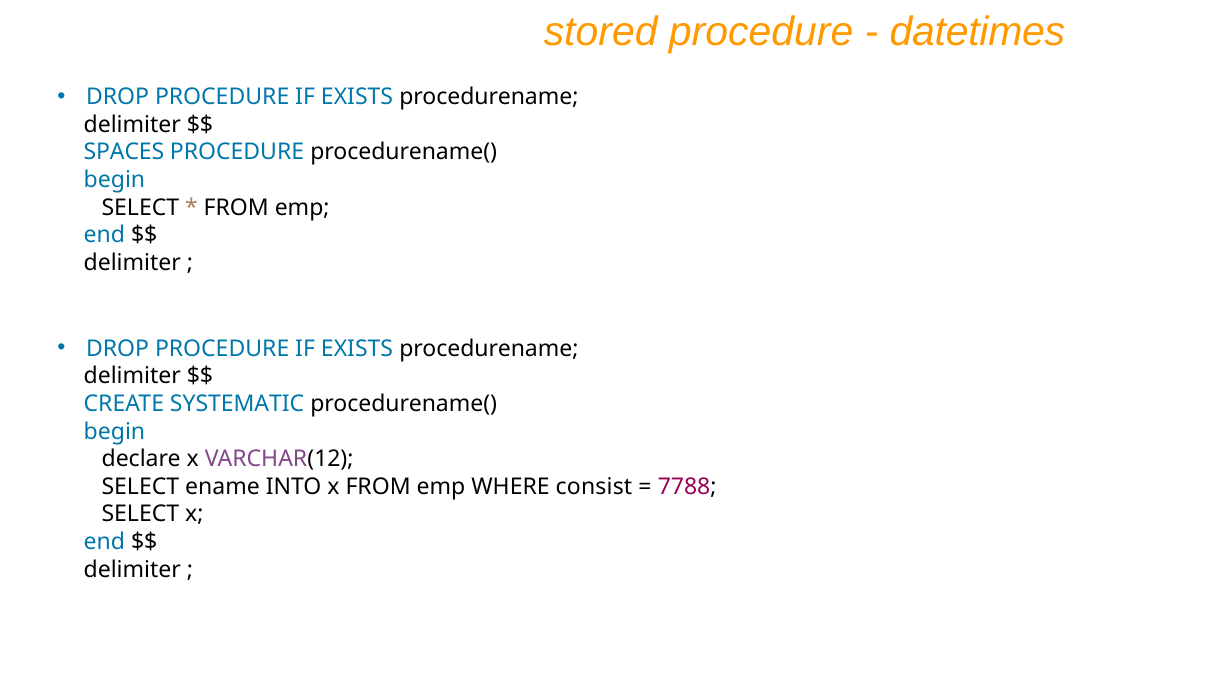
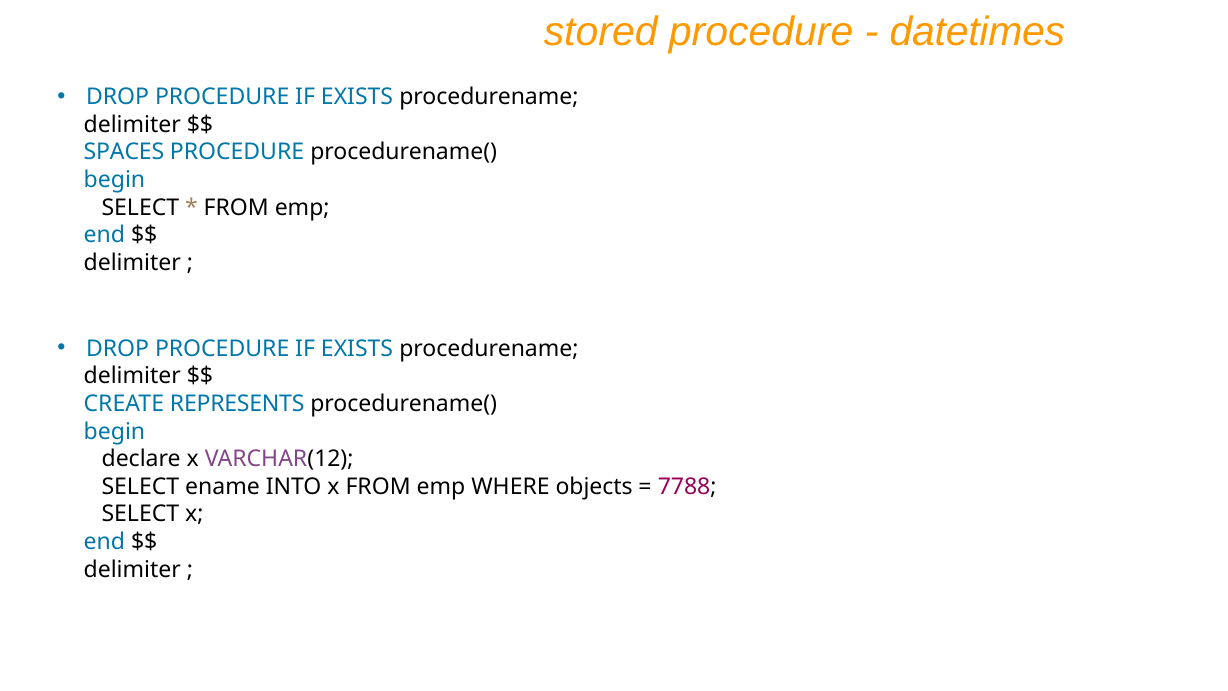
SYSTEMATIC: SYSTEMATIC -> REPRESENTS (237, 404)
consist: consist -> objects (594, 487)
